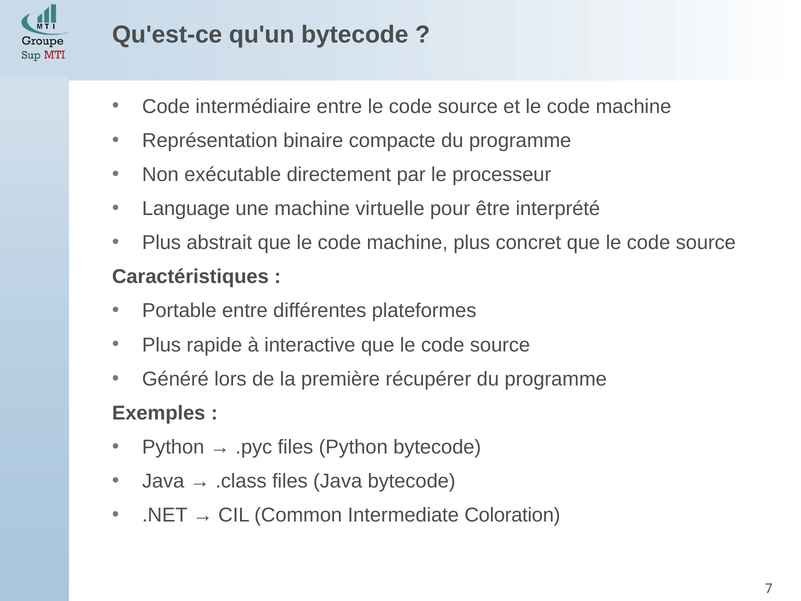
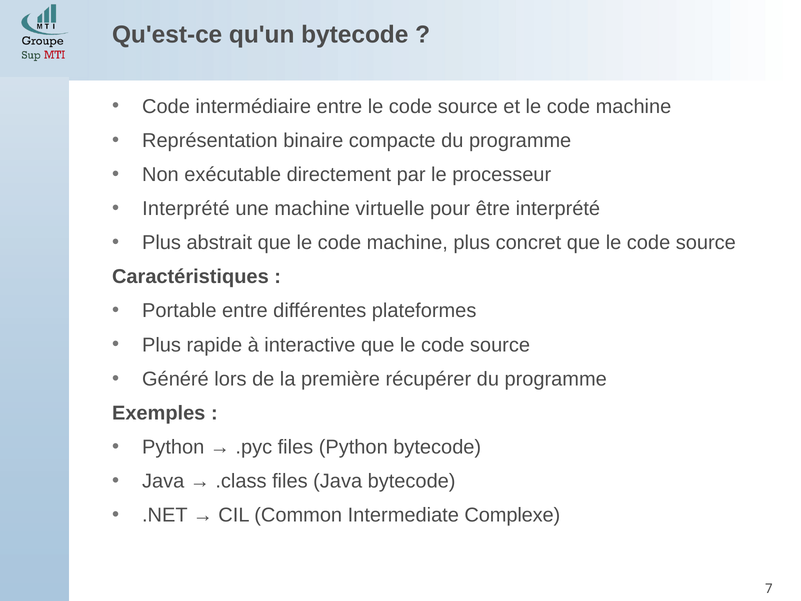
Language: Language -> Interprété (186, 209)
Coloration: Coloration -> Complexe (512, 515)
